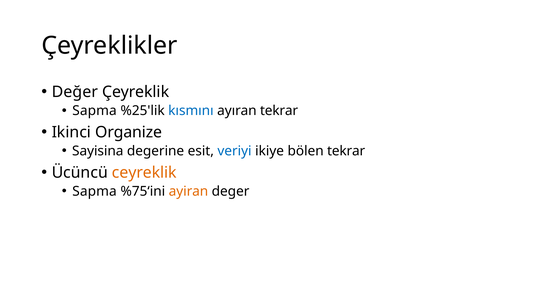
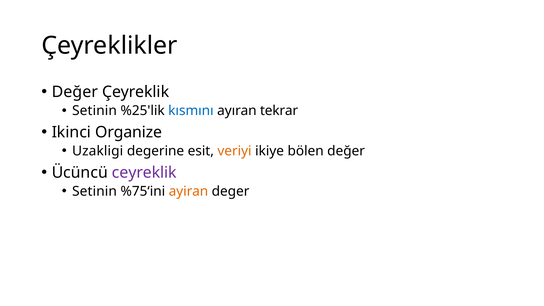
Sapma: Sapma -> Setinin (94, 111)
Sayisina: Sayisina -> Uzakligi (98, 151)
veriyi colour: blue -> orange (235, 151)
bölen tekrar: tekrar -> değer (346, 151)
ceyreklik colour: orange -> purple (144, 173)
Sapma: Sapma -> Setinin (94, 191)
